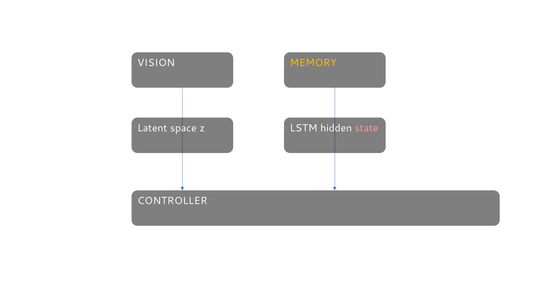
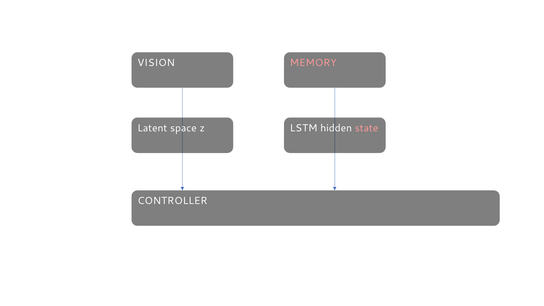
MEMORY colour: yellow -> pink (313, 63)
